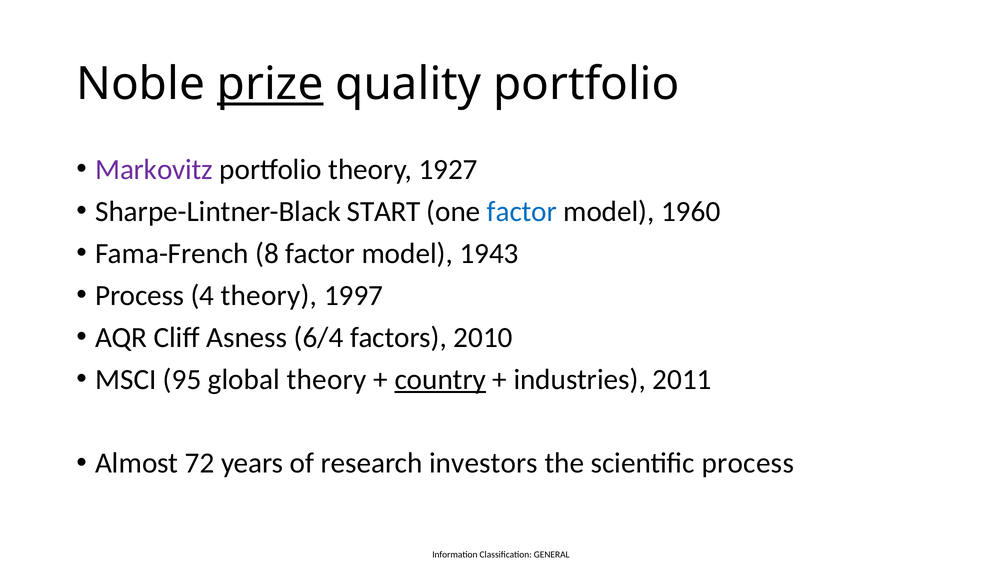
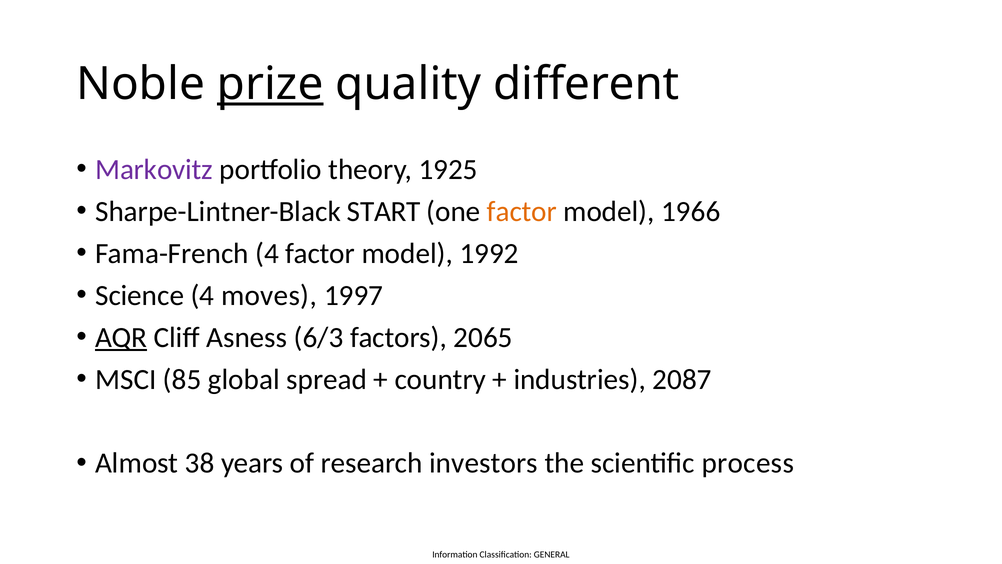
quality portfolio: portfolio -> different (586, 84)
1927: 1927 -> 1925 (448, 169)
factor colour: blue -> orange (522, 211)
1960: 1960 -> 1966 (691, 211)
Fama-French 8: 8 -> 4 (267, 253)
1943: 1943 -> 1992 (489, 253)
Process: Process -> Science (140, 295)
4 theory: theory -> moves (269, 295)
AQR underline: none -> present (121, 337)
6/4: 6/4 -> 6/3 (319, 337)
2010: 2010 -> 2065 (483, 337)
95: 95 -> 85 (182, 379)
global theory: theory -> spread (327, 379)
country underline: present -> none (440, 379)
2011: 2011 -> 2087 (682, 379)
72: 72 -> 38 (200, 463)
